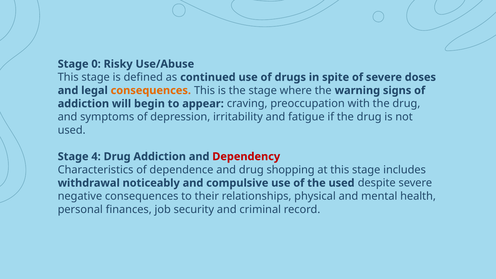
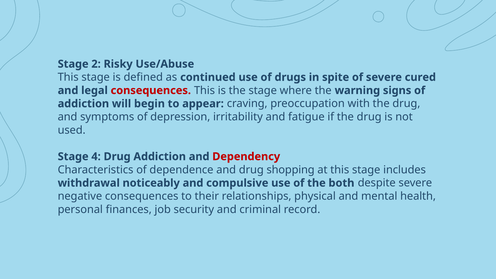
0: 0 -> 2 (96, 64)
doses: doses -> cured (420, 77)
consequences colour: orange -> red (151, 90)
the used: used -> both (341, 183)
